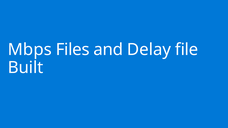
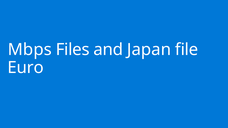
Delay: Delay -> Japan (149, 50)
Built: Built -> Euro (26, 68)
